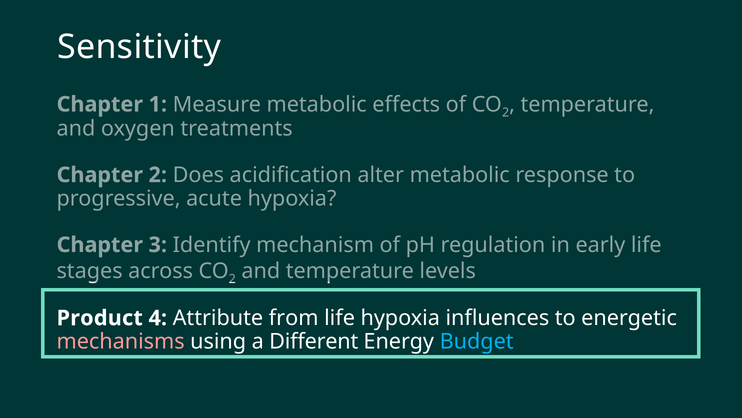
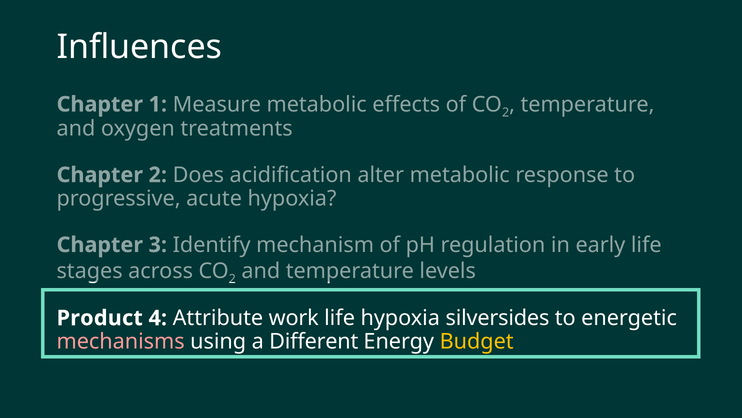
Sensitivity: Sensitivity -> Influences (139, 47)
from: from -> work (294, 318)
influences: influences -> silversides (497, 318)
Budget colour: light blue -> yellow (477, 341)
